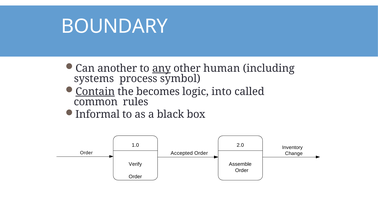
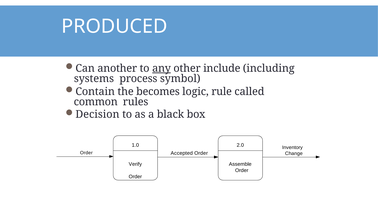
BOUNDARY: BOUNDARY -> PRODUCED (114, 26)
human: human -> include (222, 68)
Contain underline: present -> none (95, 91)
into: into -> rule (222, 91)
Informal: Informal -> Decision (97, 114)
